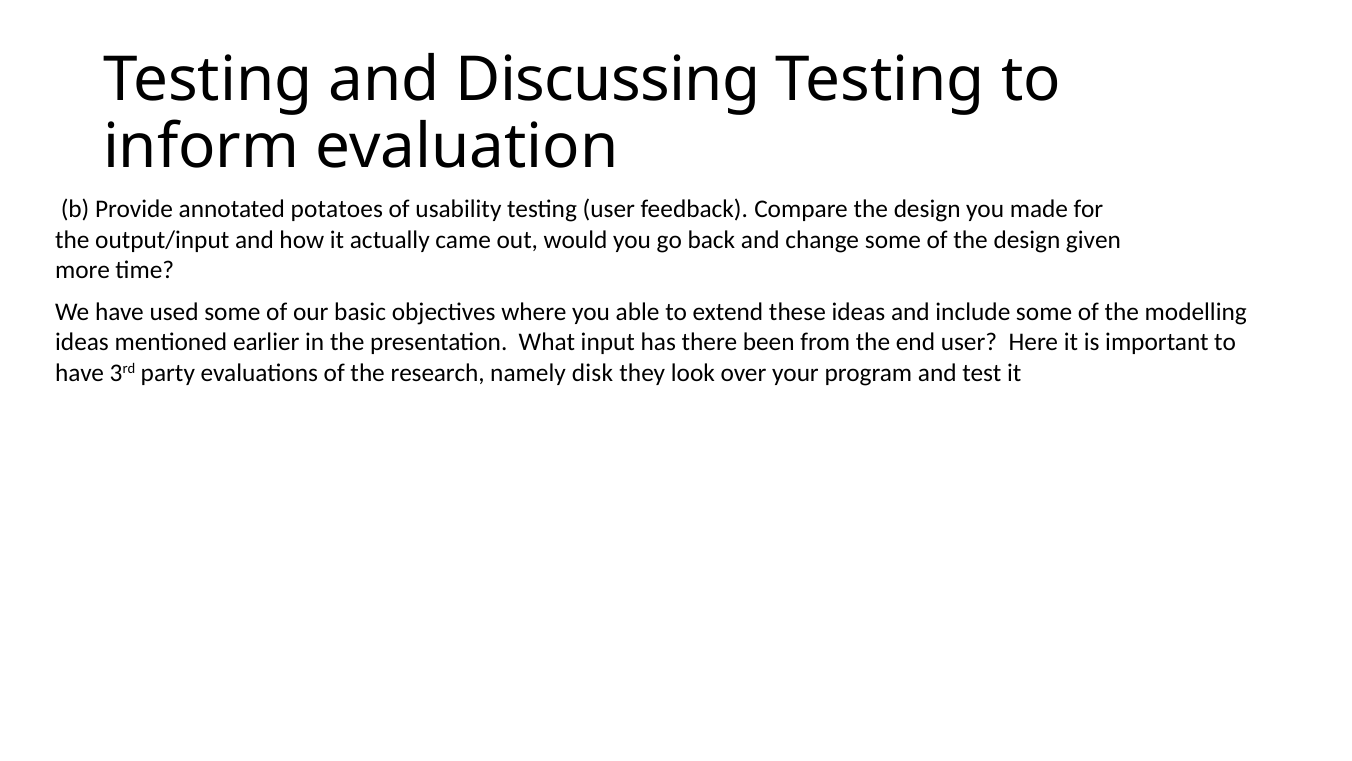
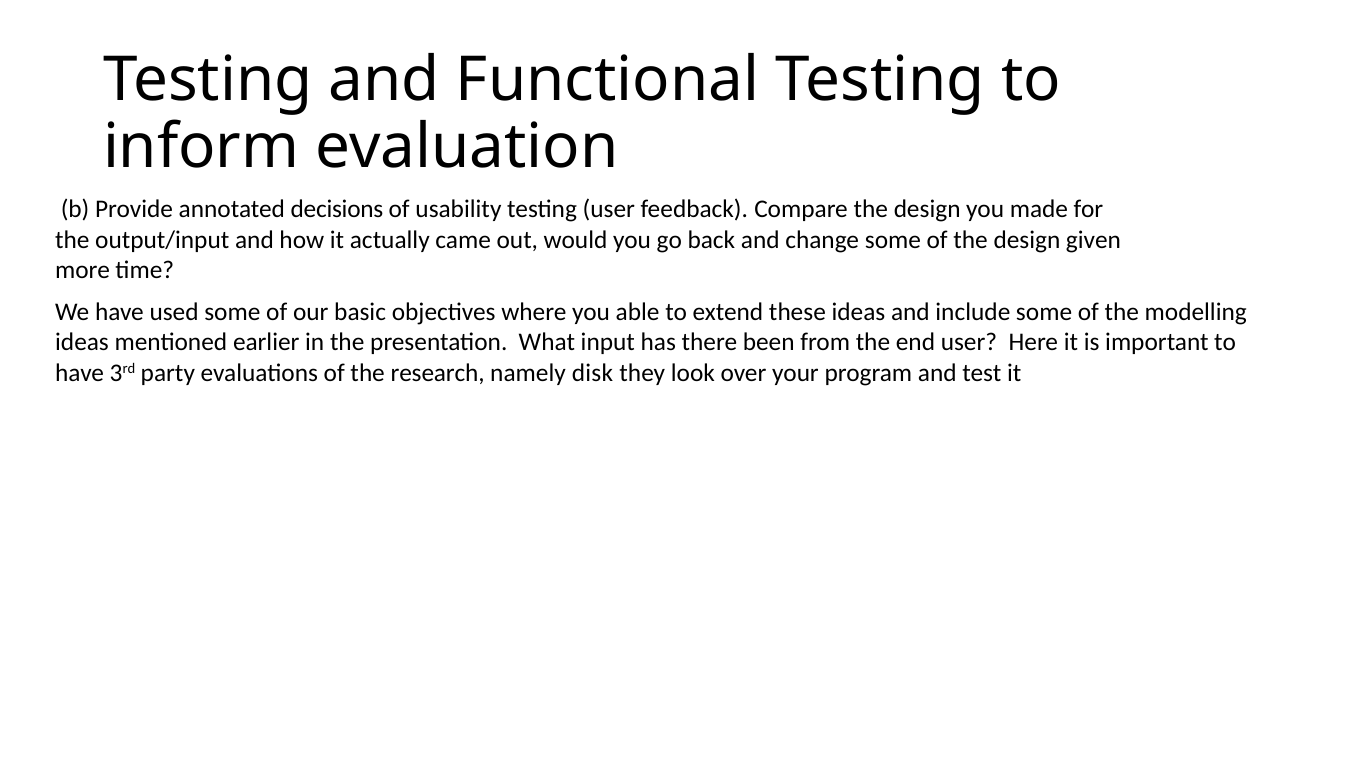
Discussing: Discussing -> Functional (608, 80)
potatoes: potatoes -> decisions (337, 209)
